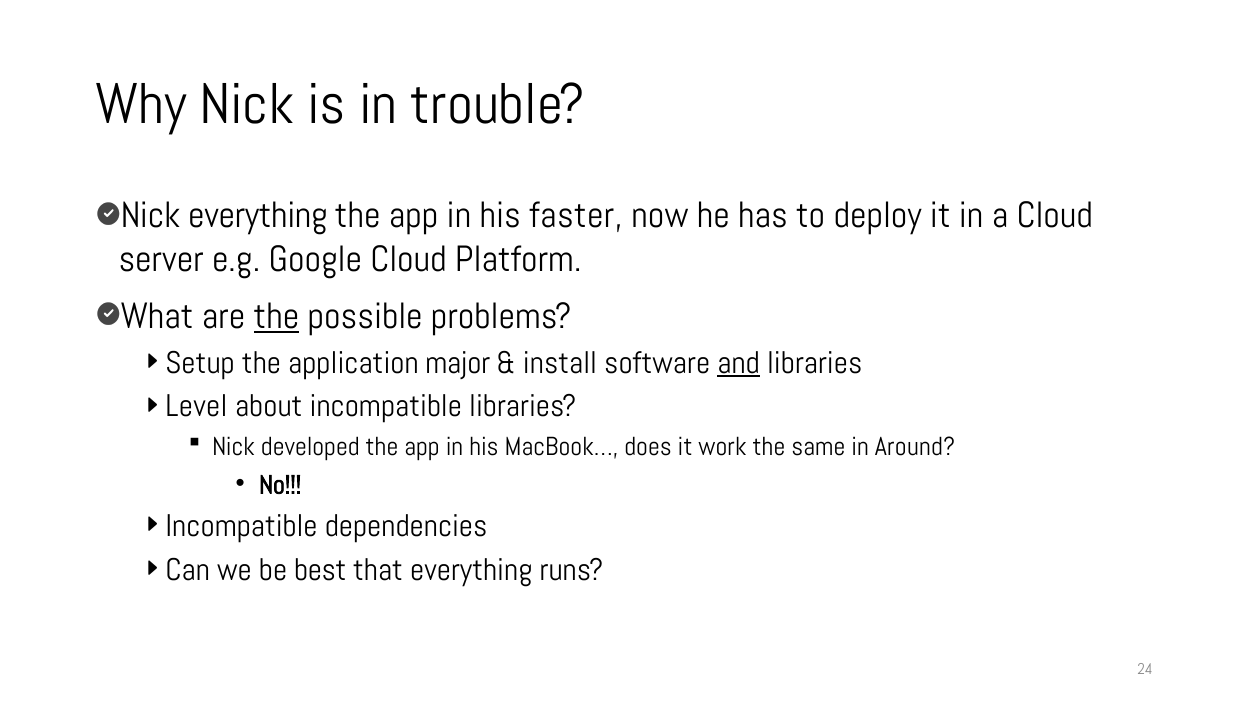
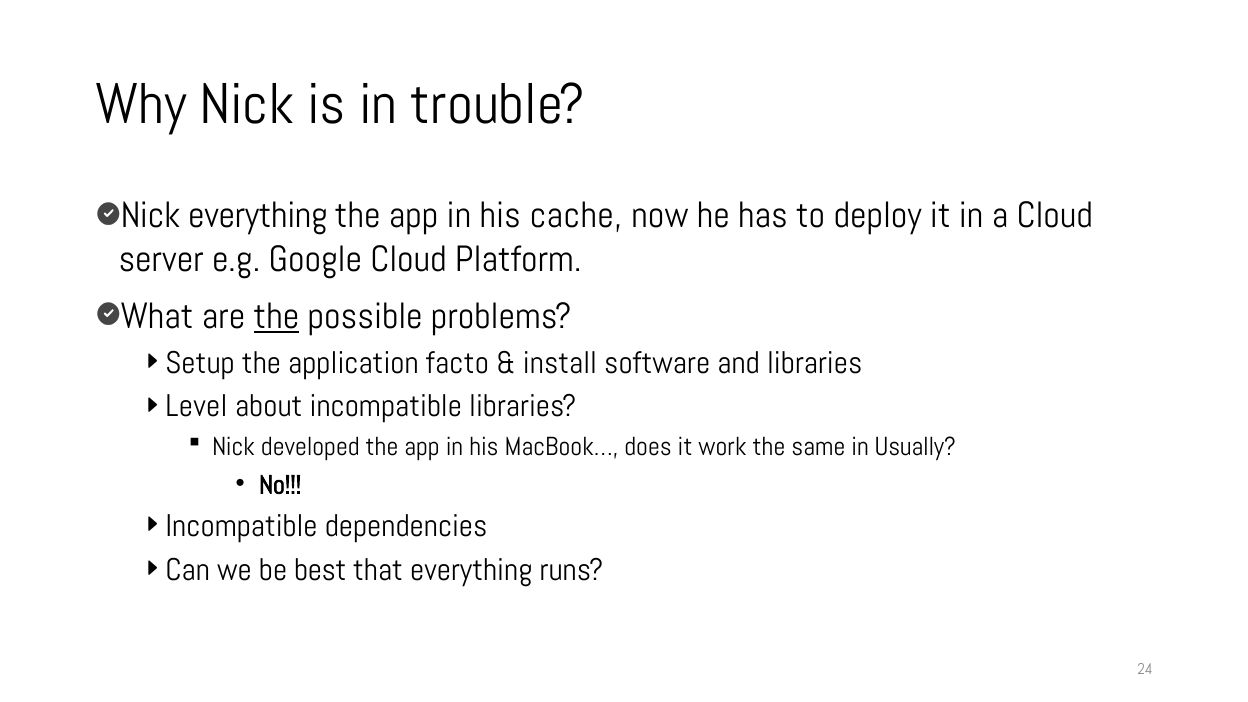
faster: faster -> cache (576, 216)
major: major -> facto (458, 363)
and underline: present -> none (739, 363)
Around: Around -> Usually (915, 447)
